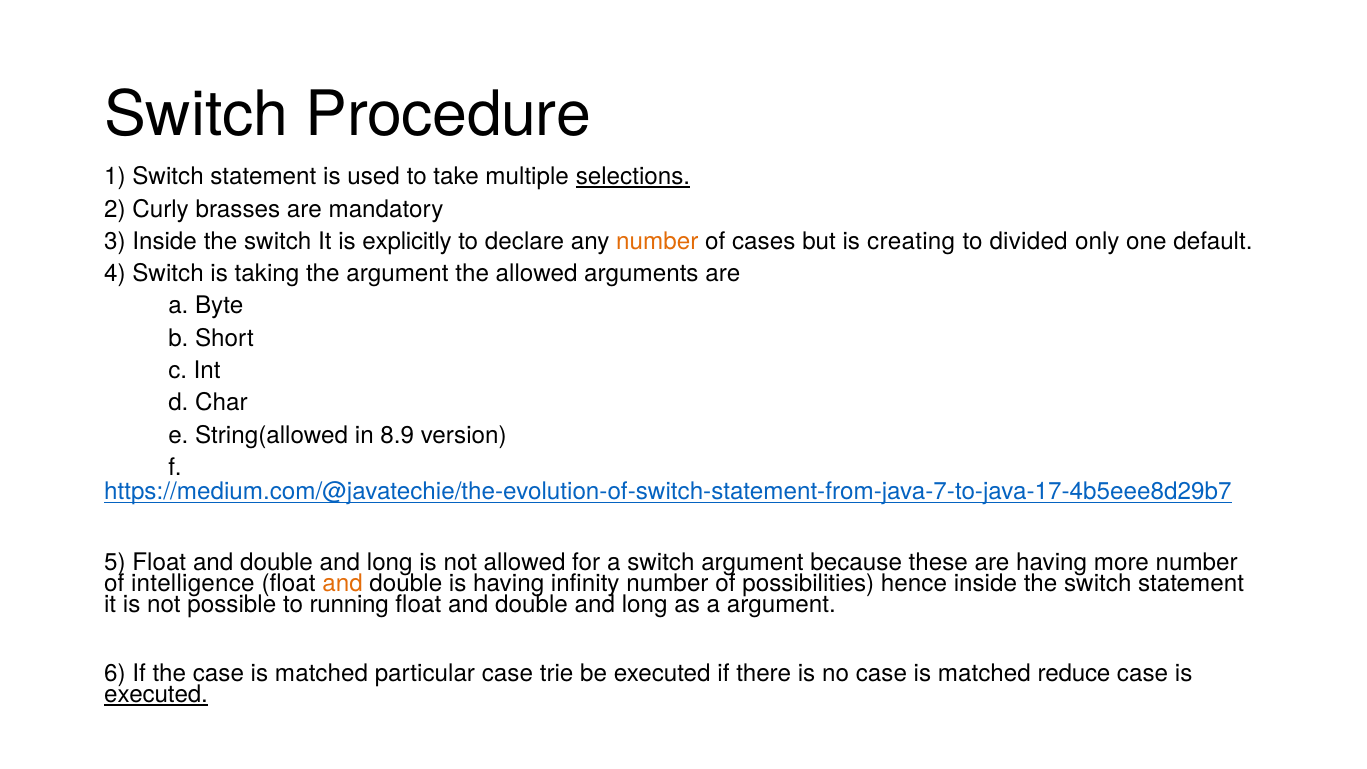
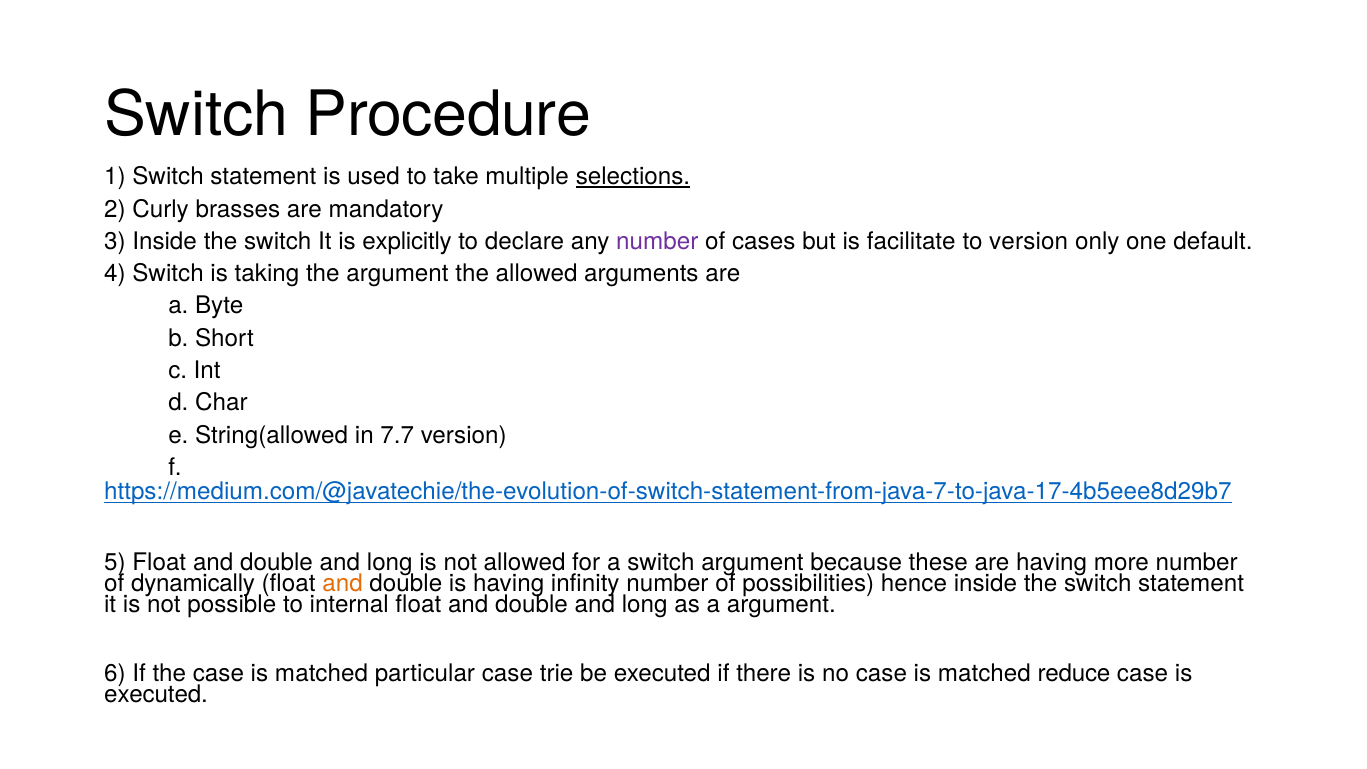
number colour: orange -> purple (657, 241)
creating: creating -> facilitate (911, 241)
to divided: divided -> version (1029, 241)
8.9: 8.9 -> 7.7 (397, 435)
intelligence: intelligence -> dynamically (193, 583)
running: running -> internal (349, 604)
executed underline: present -> none (156, 695)
